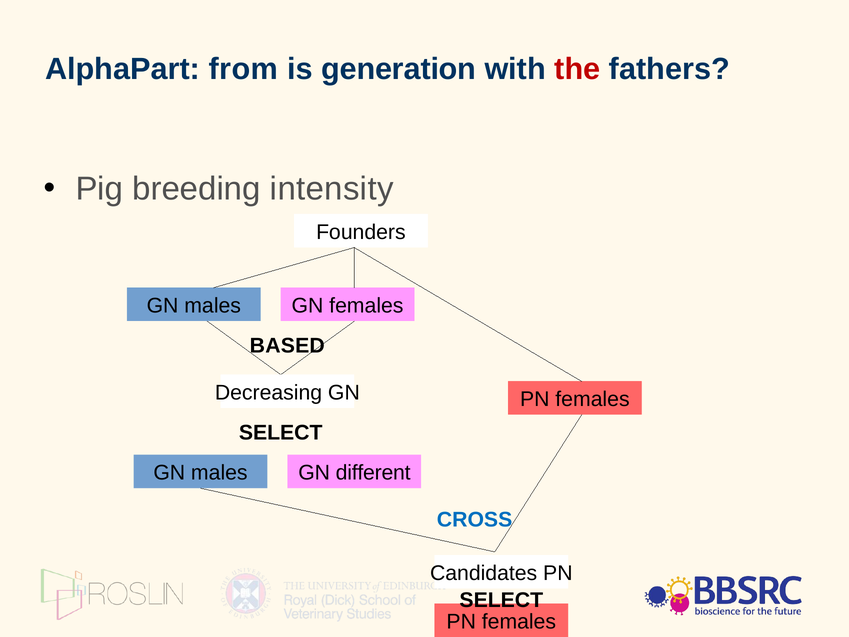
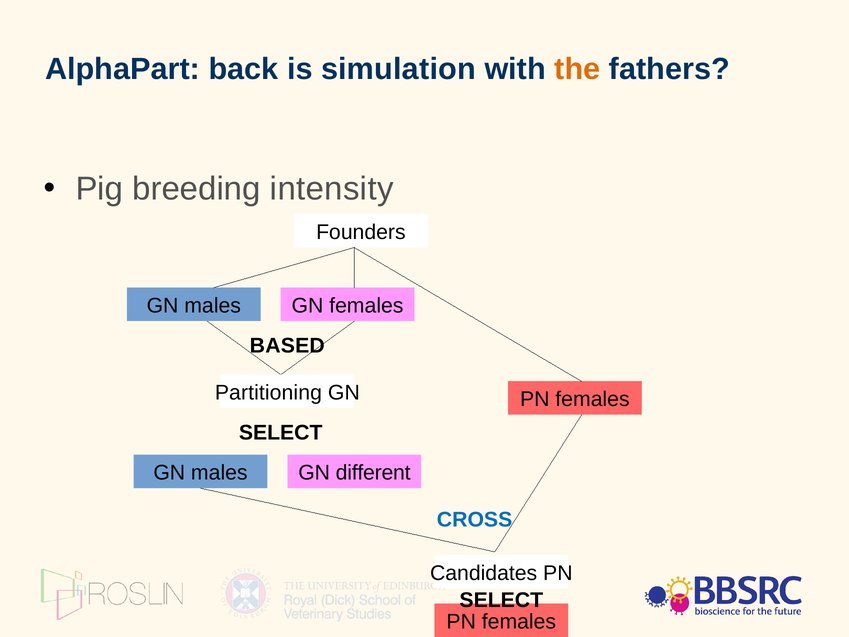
from: from -> back (244, 69)
generation: generation -> simulation (398, 69)
the colour: red -> orange (577, 69)
Decreasing: Decreasing -> Partitioning (268, 393)
